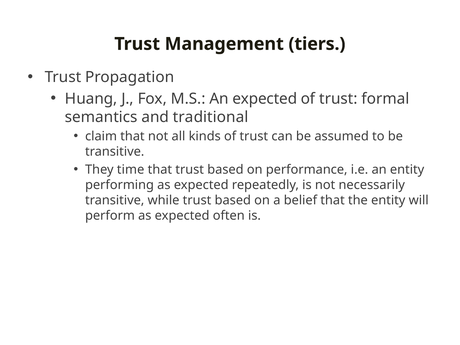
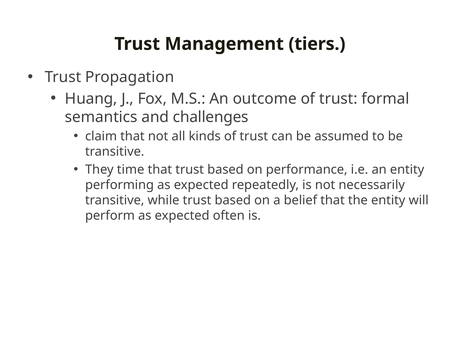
An expected: expected -> outcome (265, 99)
traditional: traditional -> challenges (211, 117)
